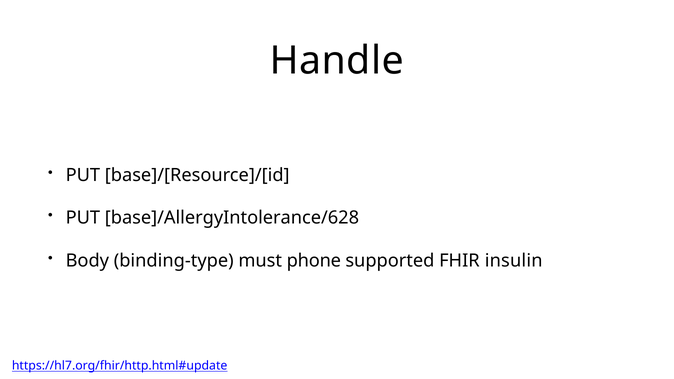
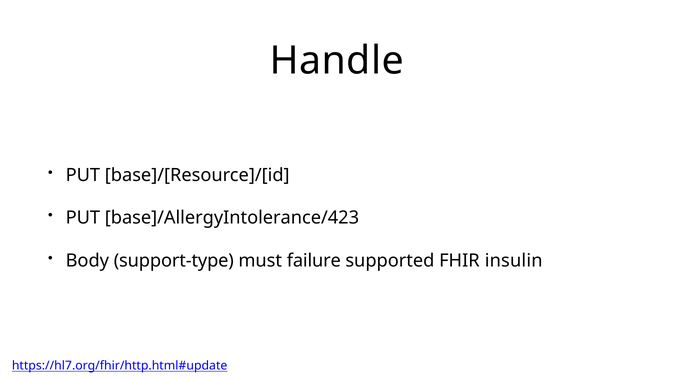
base]/AllergyIntolerance/628: base]/AllergyIntolerance/628 -> base]/AllergyIntolerance/423 (232, 218)
binding-type: binding-type -> support-type (174, 261)
phone: phone -> failure (314, 261)
